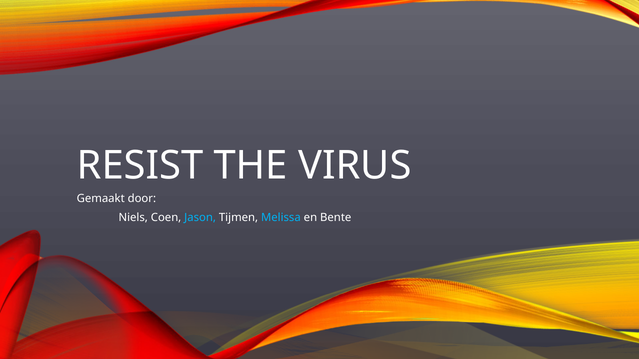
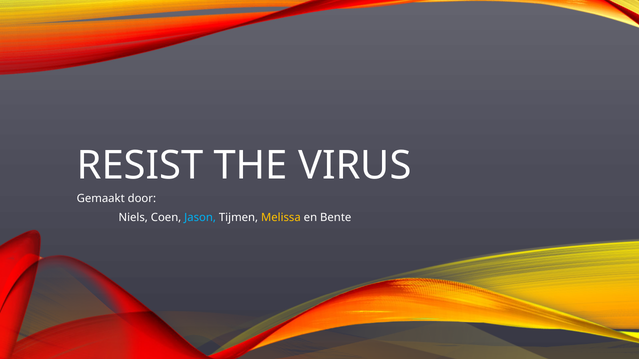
Melissa colour: light blue -> yellow (281, 218)
